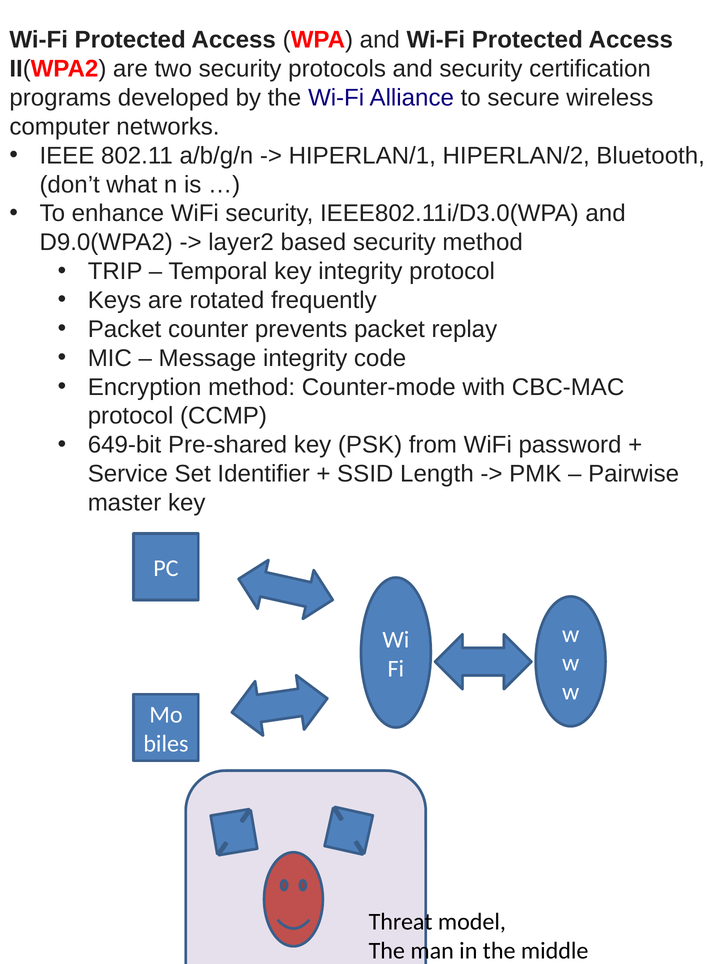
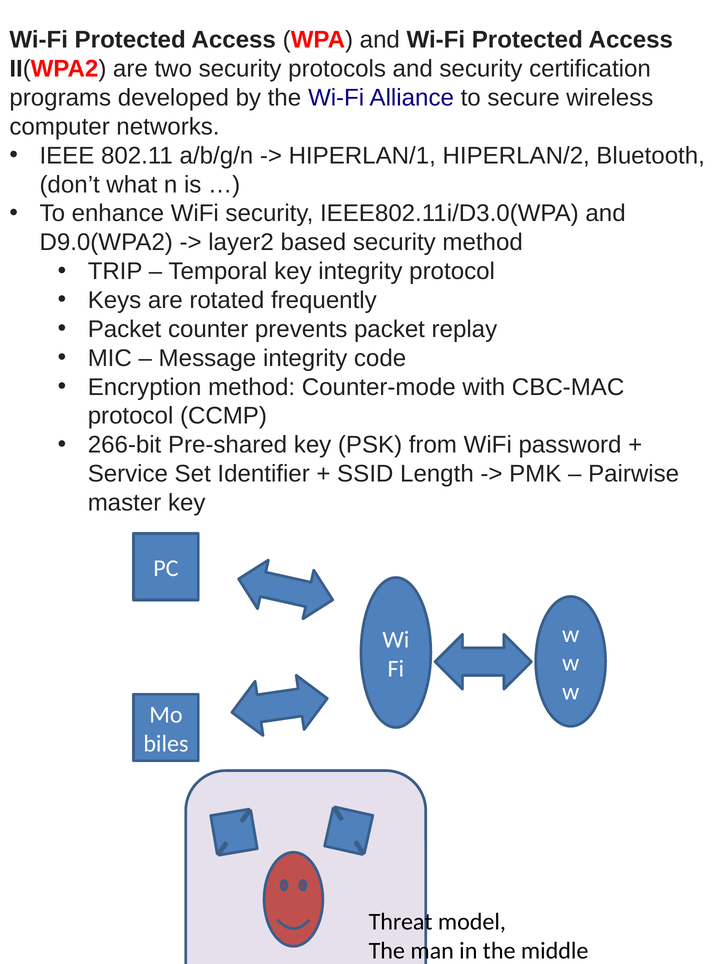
649-bit: 649-bit -> 266-bit (125, 445)
